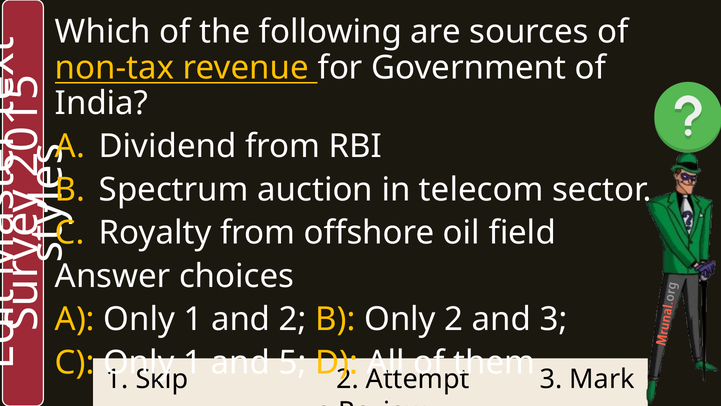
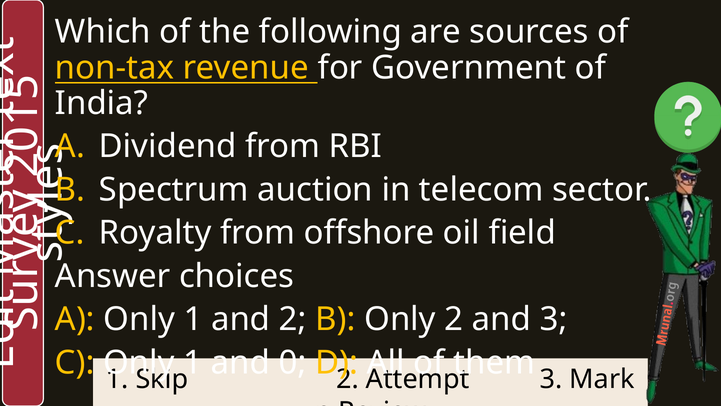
and 5: 5 -> 0 (293, 362)
